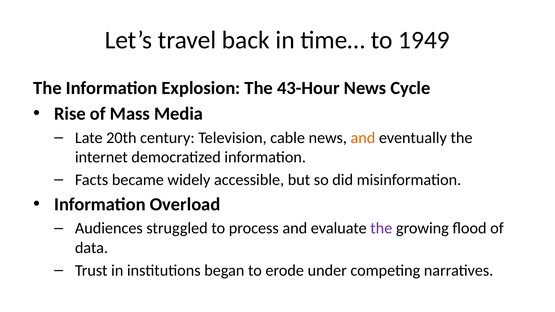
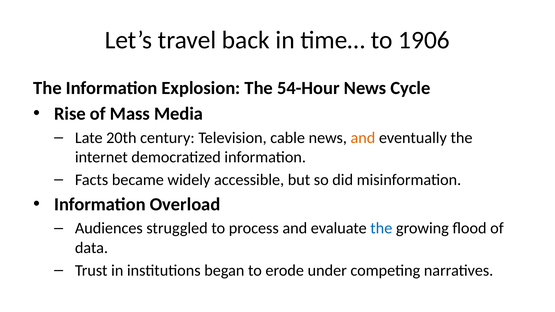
1949: 1949 -> 1906 (424, 40)
43-Hour: 43-Hour -> 54-Hour (308, 88)
the colour: purple -> blue (381, 228)
